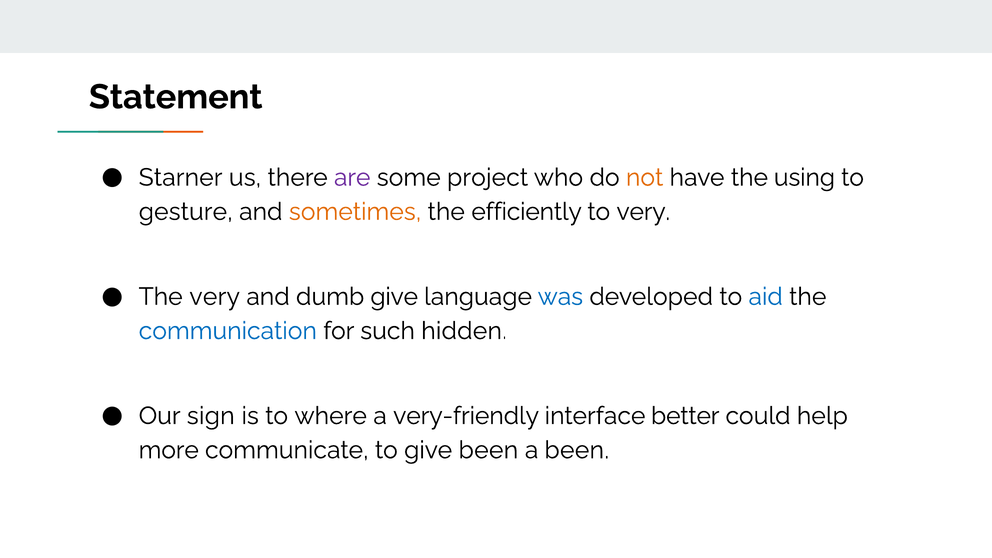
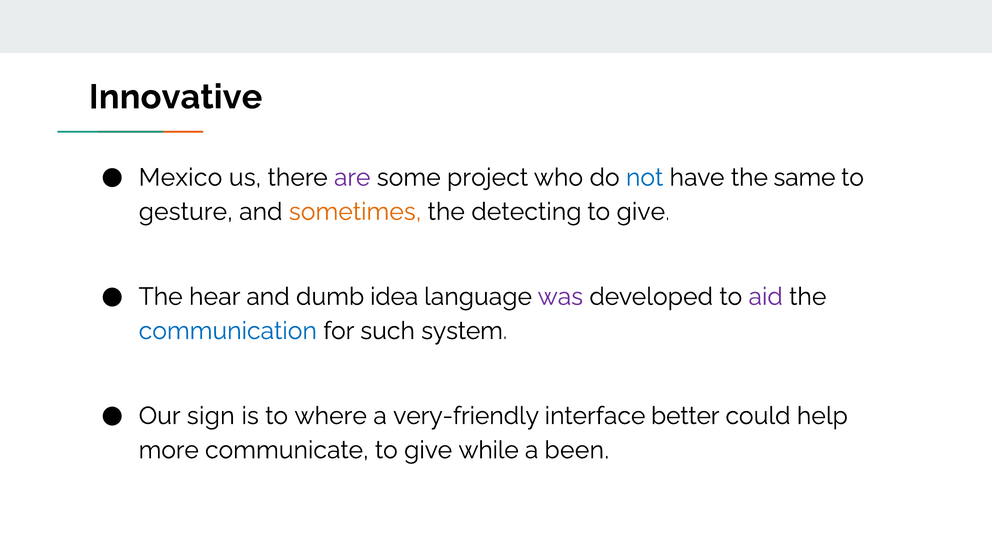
Statement: Statement -> Innovative (176, 97)
Starner: Starner -> Mexico (181, 177)
not colour: orange -> blue (645, 177)
using: using -> same (804, 177)
efficiently: efficiently -> detecting (526, 212)
very: very -> give (643, 212)
The very: very -> hear (215, 297)
dumb give: give -> idea (394, 297)
was colour: blue -> purple (560, 297)
aid colour: blue -> purple (766, 297)
hidden: hidden -> system (464, 331)
give been: been -> while (489, 450)
